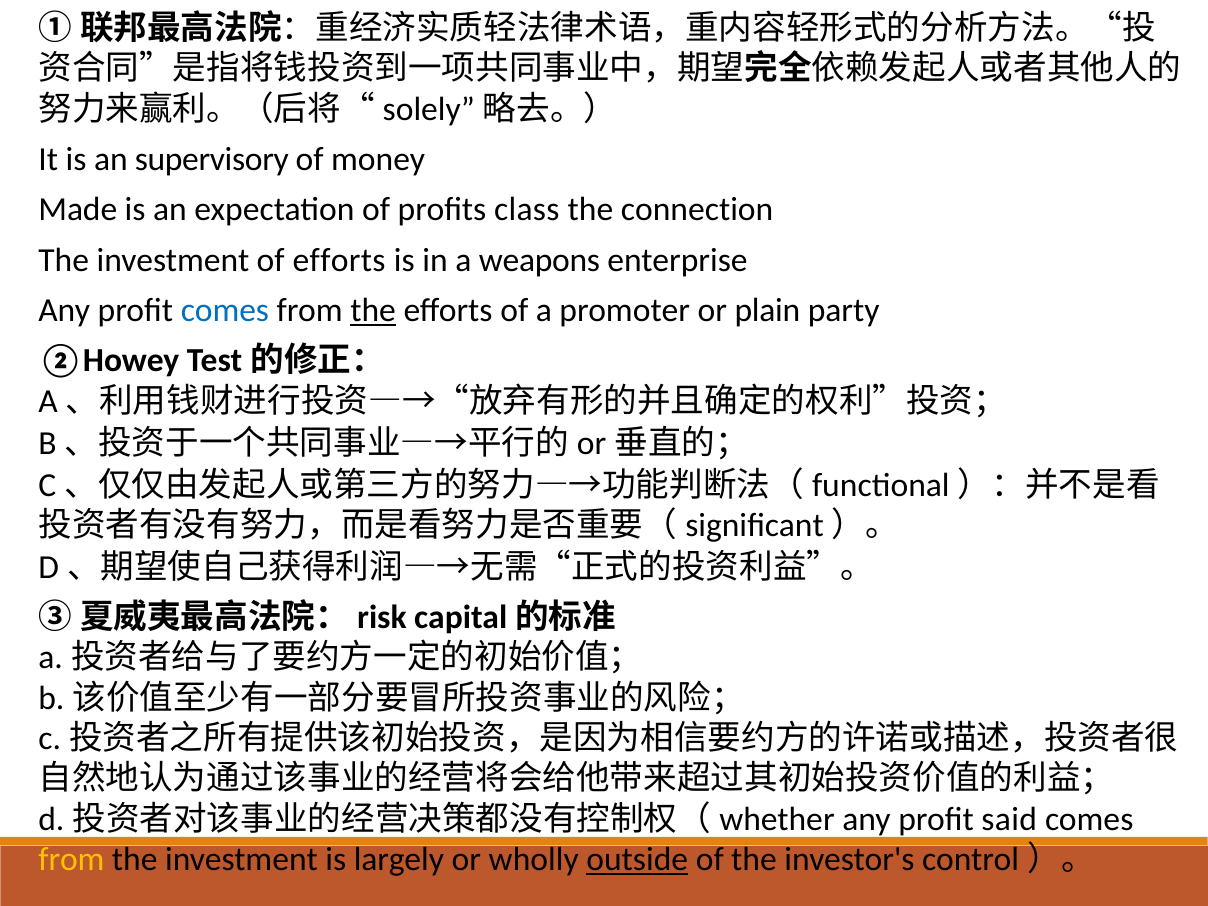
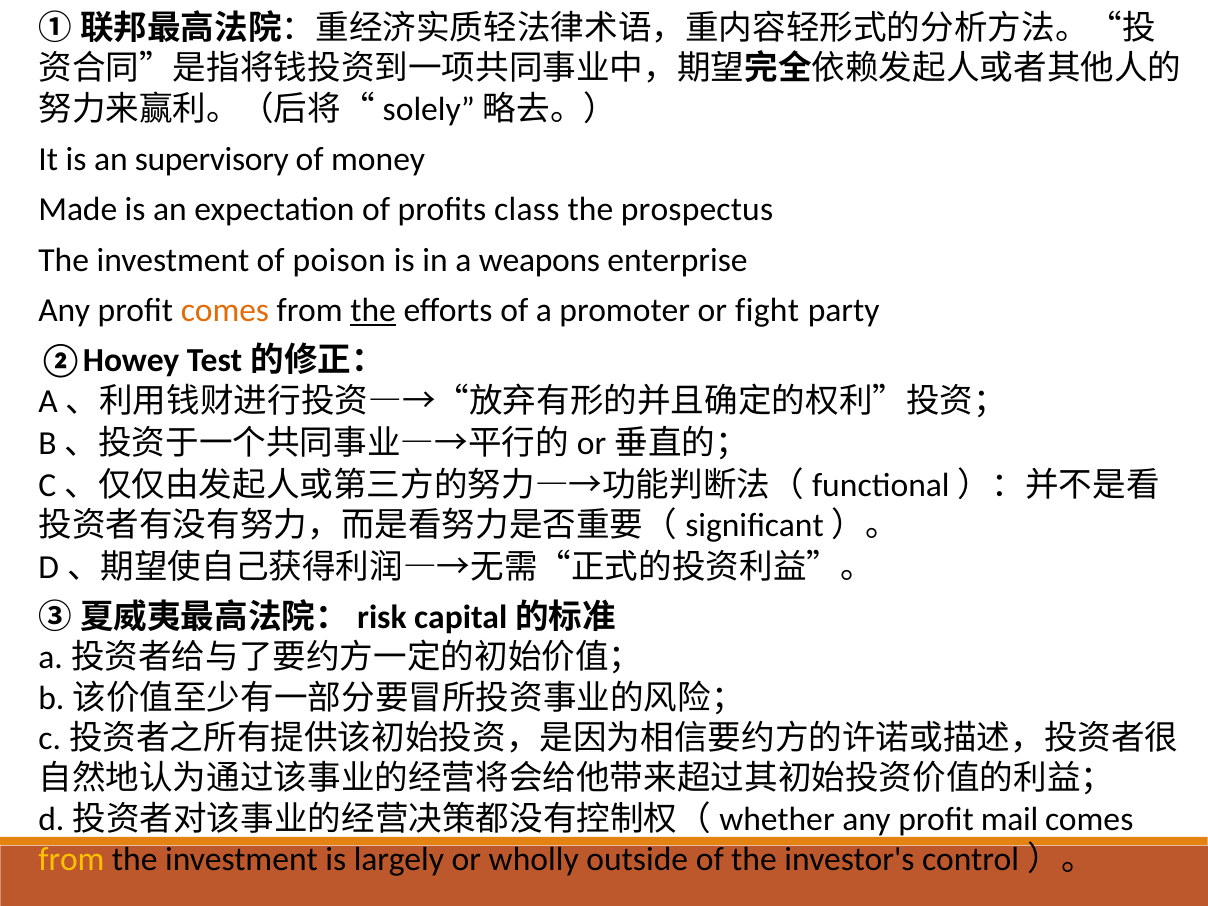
connection: connection -> prospectus (697, 210)
of efforts: efforts -> poison (339, 260)
comes colour: blue -> orange (225, 310)
plain: plain -> fight (767, 310)
said: said -> mail (1010, 819)
outside underline: present -> none (637, 859)
